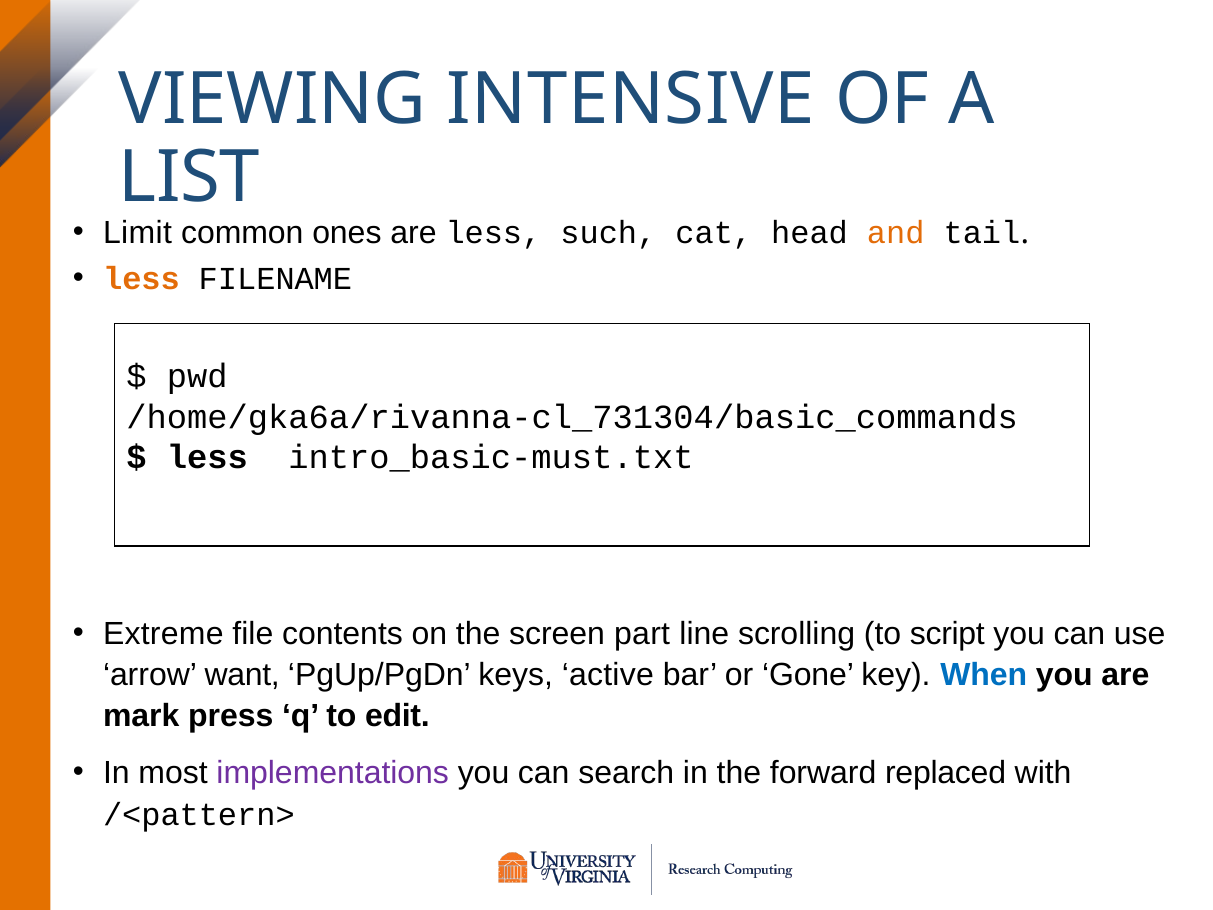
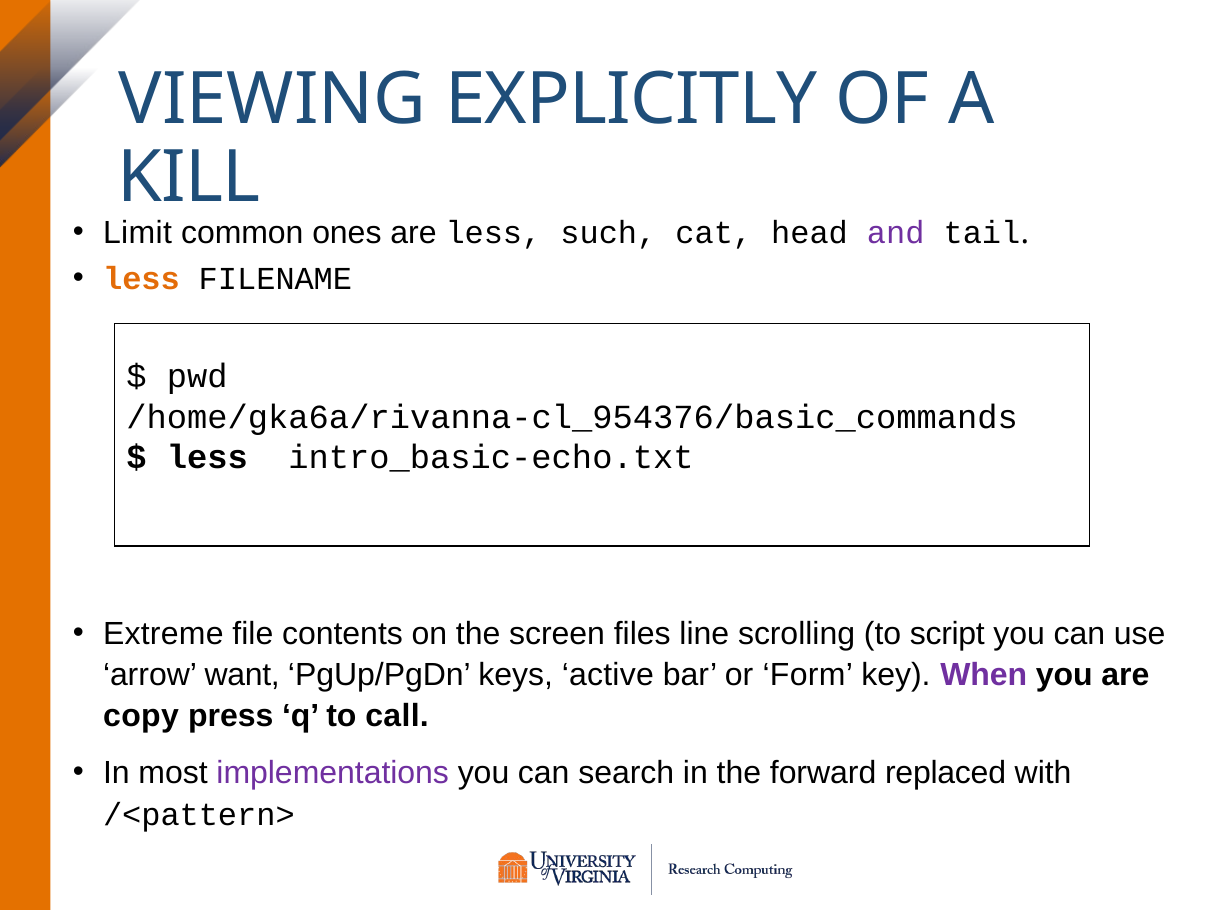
INTENSIVE: INTENSIVE -> EXPLICITLY (631, 99)
LIST: LIST -> KILL (189, 178)
and colour: orange -> purple (896, 233)
/home/gka6a/rivanna-cl_731304/basic_commands: /home/gka6a/rivanna-cl_731304/basic_commands -> /home/gka6a/rivanna-cl_954376/basic_commands (572, 417)
intro_basic-must.txt: intro_basic-must.txt -> intro_basic-echo.txt (491, 457)
part: part -> files (642, 633)
Gone: Gone -> Form (808, 675)
When colour: blue -> purple (984, 675)
mark: mark -> copy (141, 716)
edit: edit -> call (397, 716)
